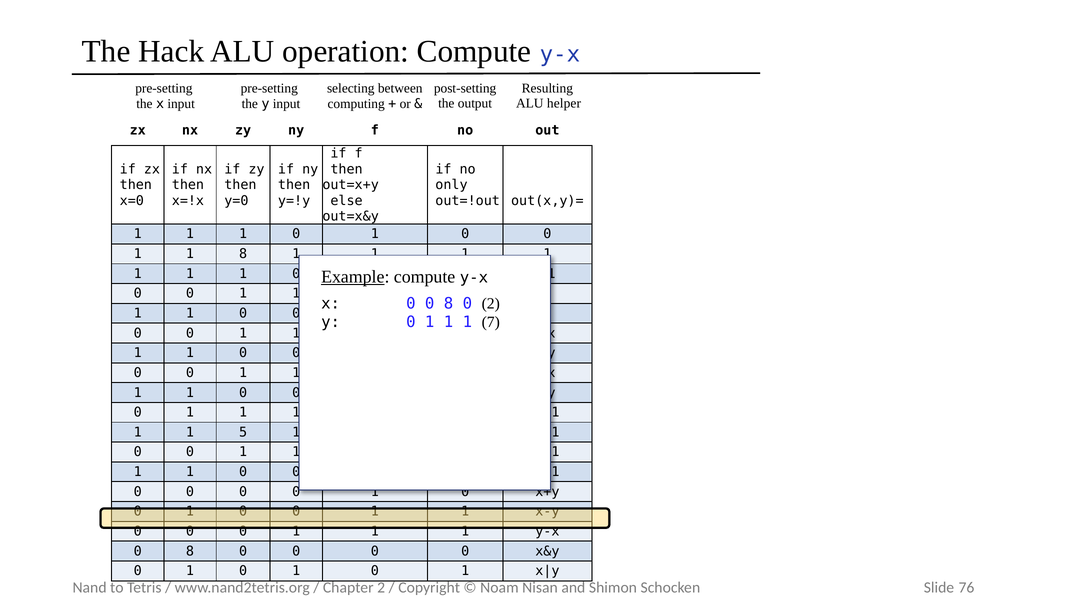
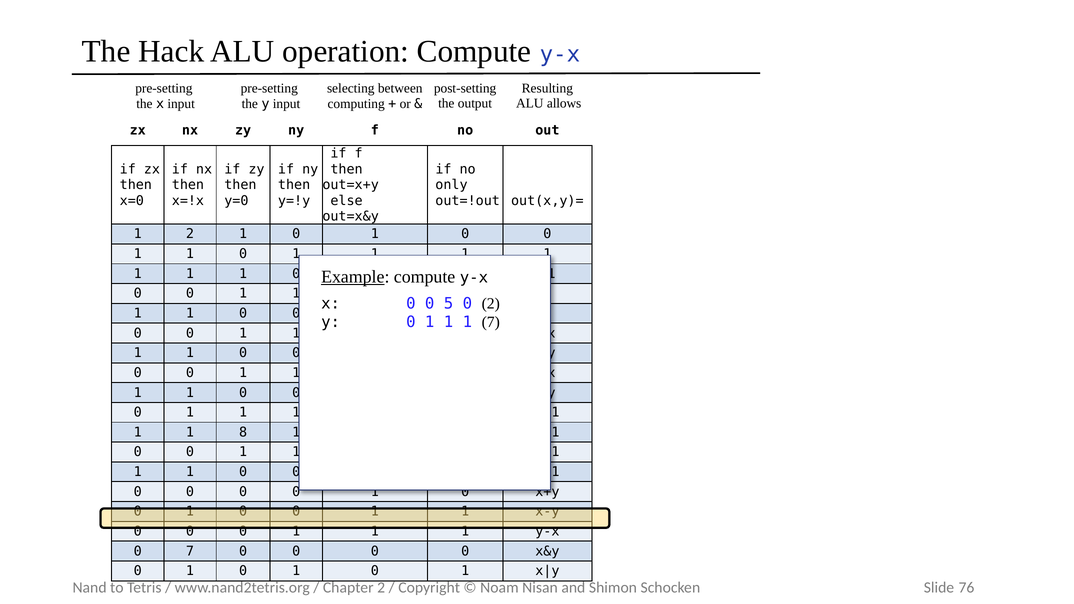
helper: helper -> allows (564, 103)
1: 1 -> 2 (190, 234)
8: 8 -> 0 (243, 254)
0 0 8: 8 -> 5 (449, 303)
5: 5 -> 8 (243, 432)
8: 8 -> 7 (190, 551)
